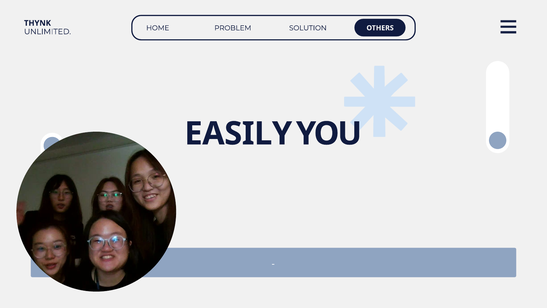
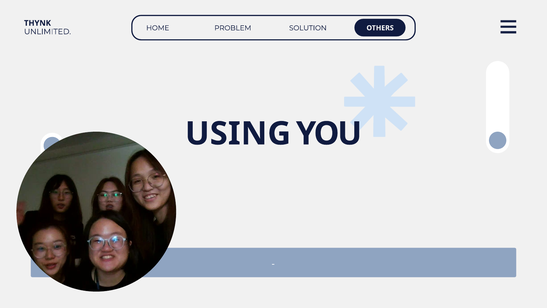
EASILY: EASILY -> USING (238, 134)
